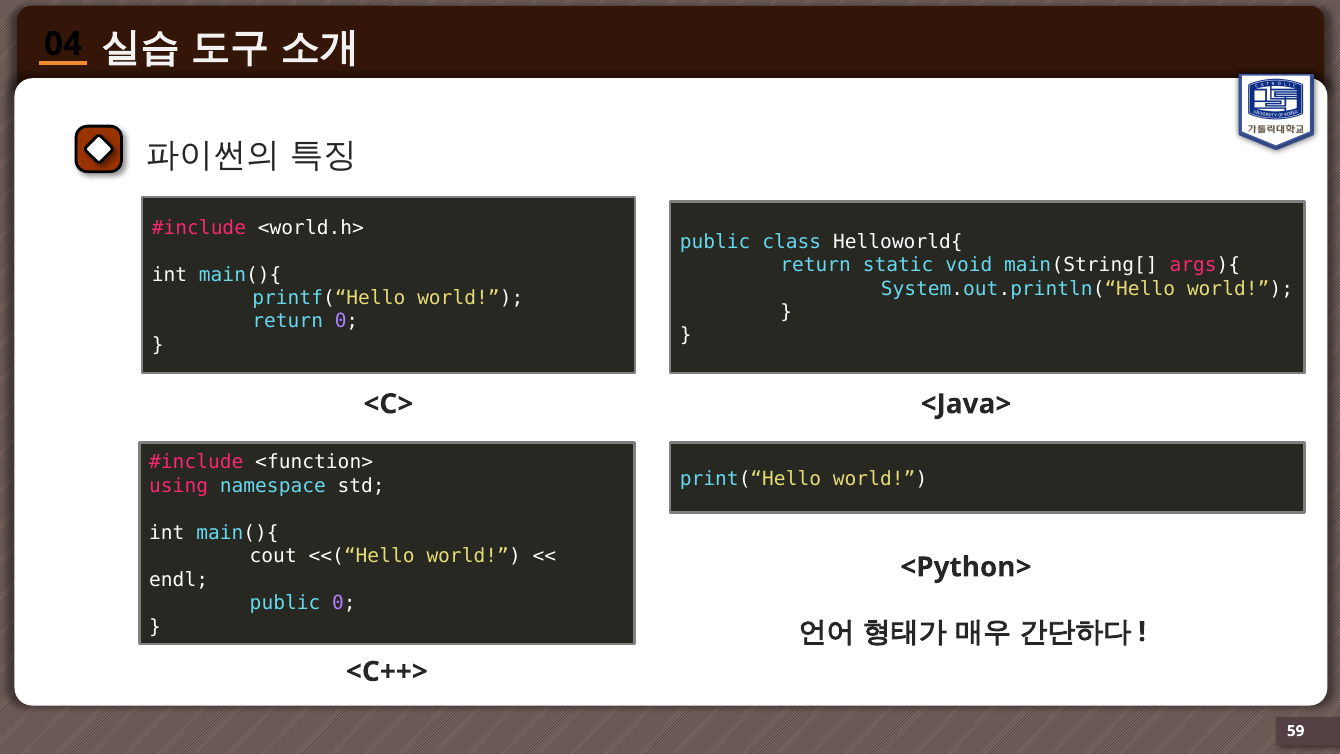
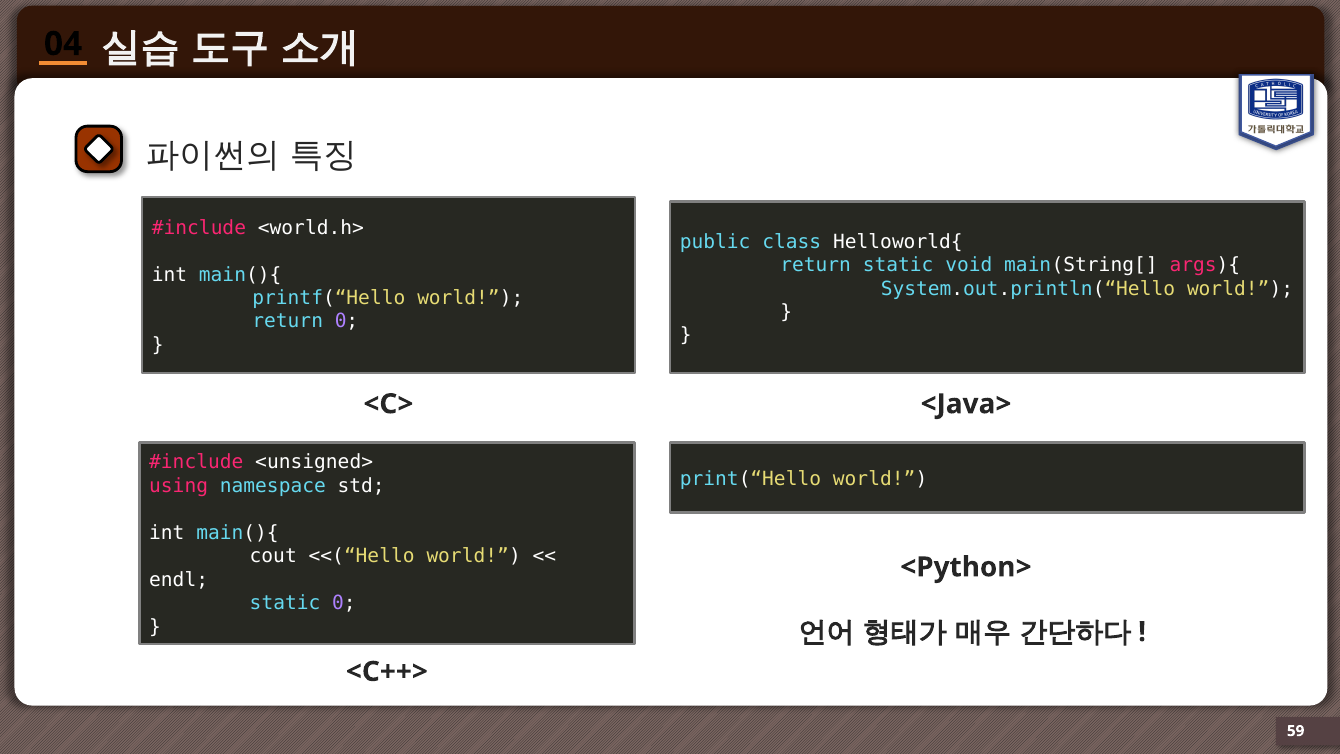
<function>: <function> -> <unsigned> (314, 462)
public: public -> static (285, 603)
